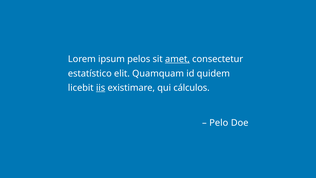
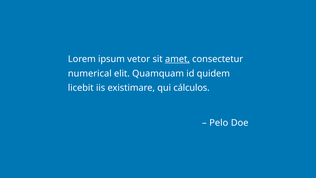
pelos: pelos -> vetor (139, 59)
estatístico: estatístico -> numerical (90, 73)
iis underline: present -> none (101, 88)
